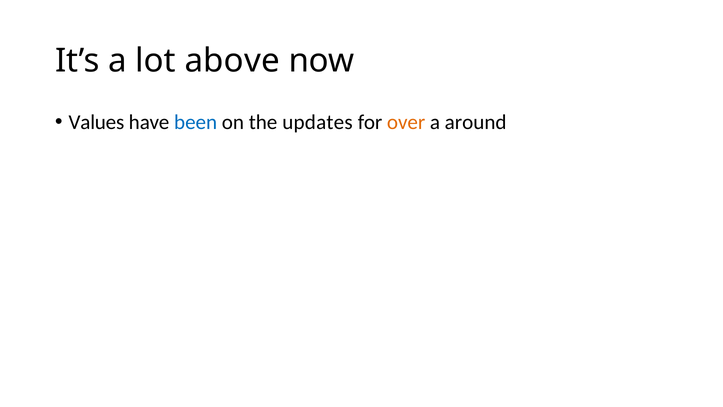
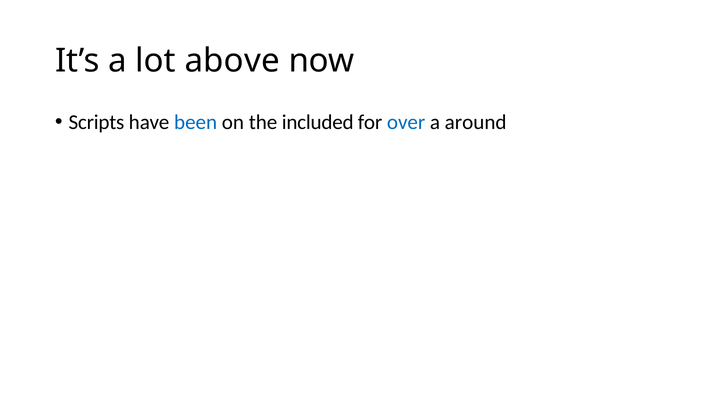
Values: Values -> Scripts (96, 122)
updates: updates -> included (318, 122)
over colour: orange -> blue (406, 122)
